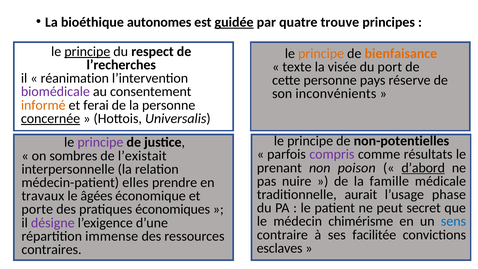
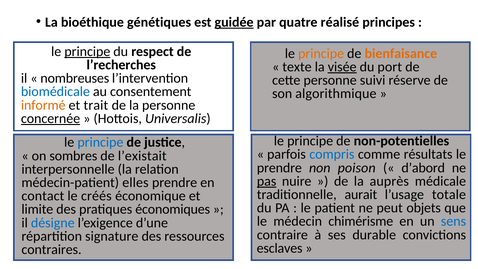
autonomes: autonomes -> génétiques (159, 22)
trouve: trouve -> réalisé (340, 22)
visée underline: none -> present (342, 67)
réanimation: réanimation -> nombreuses (75, 78)
pays: pays -> suivi (373, 80)
biomédicale colour: purple -> blue (55, 92)
inconvénients: inconvénients -> algorithmique (336, 94)
ferai: ferai -> trait (96, 105)
principe colour: purple -> blue (100, 142)
compris colour: purple -> blue (332, 154)
prenant: prenant -> prendre (279, 168)
d’abord underline: present -> none (423, 168)
pas underline: none -> present (267, 181)
famille: famille -> auprès (389, 181)
phase: phase -> totale (449, 194)
travaux: travaux -> contact (43, 196)
âgées: âgées -> créés (96, 196)
secret: secret -> objets (424, 208)
porte: porte -> limite (37, 209)
désigne colour: purple -> blue (53, 223)
facilitée: facilitée -> durable (374, 235)
immense: immense -> signature (112, 236)
